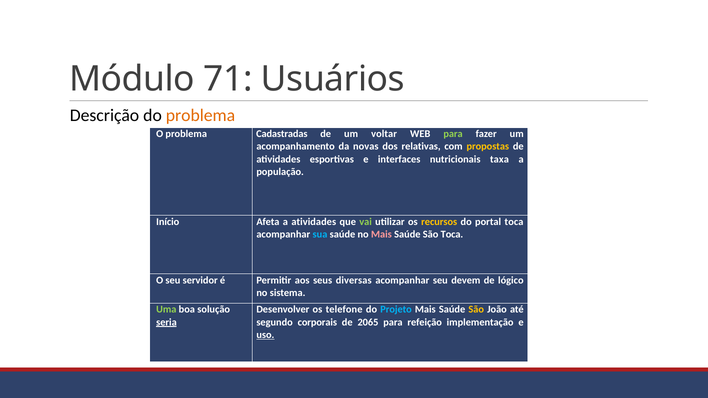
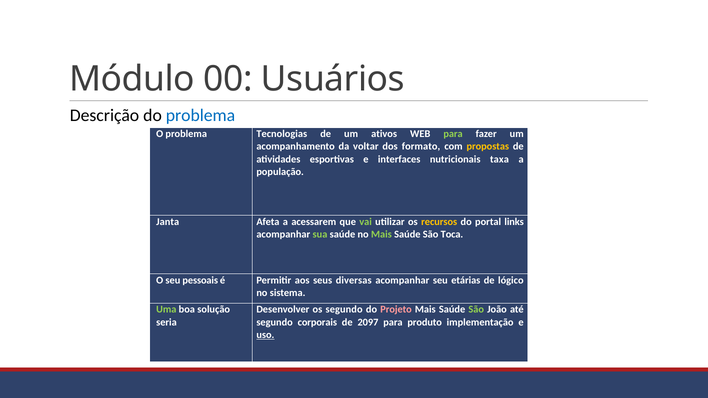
71: 71 -> 00 (228, 79)
problema colour: orange -> blue (201, 115)
Cadastradas: Cadastradas -> Tecnologias (282, 134)
voltar: voltar -> ativos (384, 134)
novas: novas -> voltar (366, 147)
relativas: relativas -> formato (421, 147)
Início: Início -> Janta (168, 222)
a atividades: atividades -> acessarem (314, 222)
portal toca: toca -> links (514, 222)
sua colour: light blue -> light green (320, 234)
Mais colour: pink -> light green (381, 234)
servidor: servidor -> pessoais (200, 280)
devem: devem -> etárias (466, 280)
os telefone: telefone -> segundo (344, 310)
Projeto colour: light blue -> pink (396, 310)
São colour: yellow -> light green (476, 310)
seria underline: present -> none (166, 322)
2065: 2065 -> 2097 (368, 322)
refeição: refeição -> produto (425, 322)
